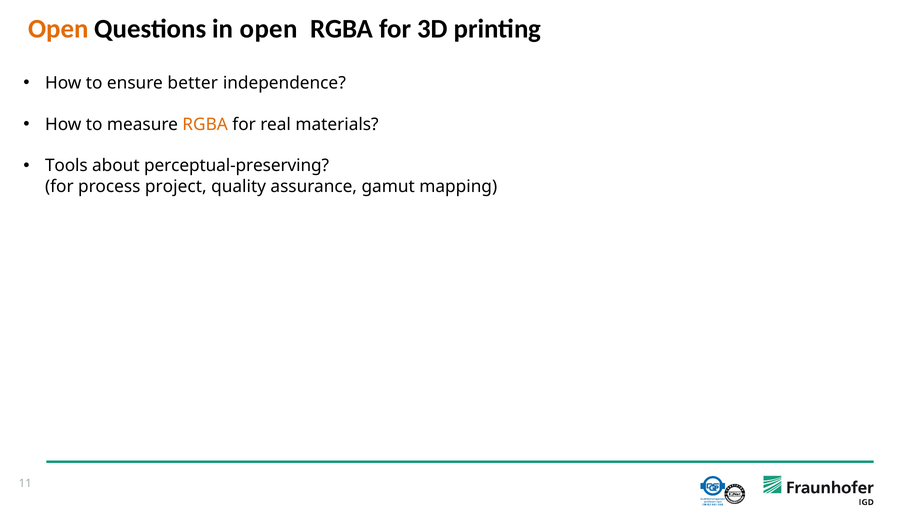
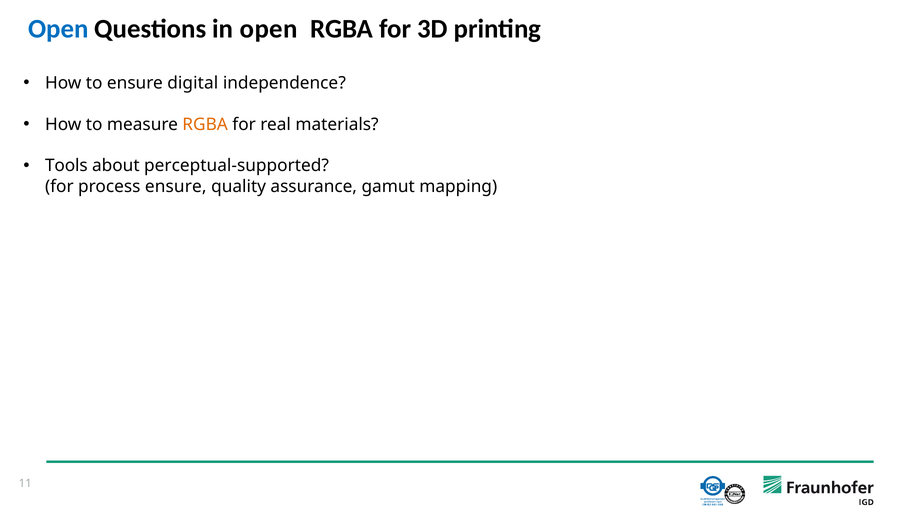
Open colour: orange -> blue (58, 29)
better: better -> digital (193, 83)
perceptual-preserving: perceptual-preserving -> perceptual-supported (237, 166)
process project: project -> ensure (176, 186)
